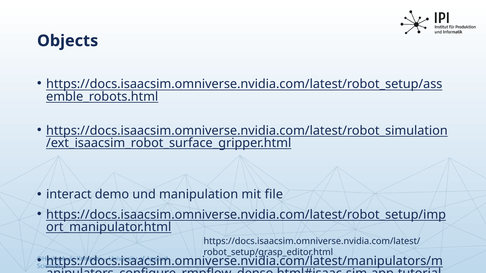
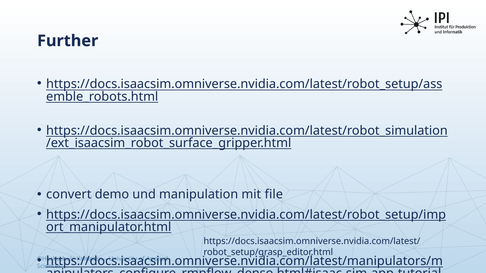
Objects: Objects -> Further (68, 41)
interact: interact -> convert (69, 195)
